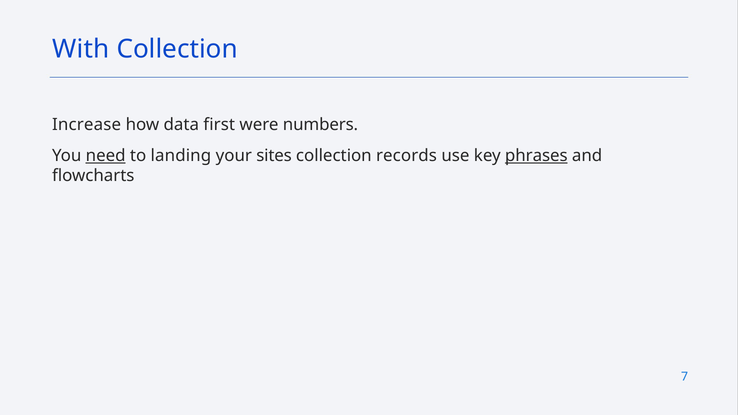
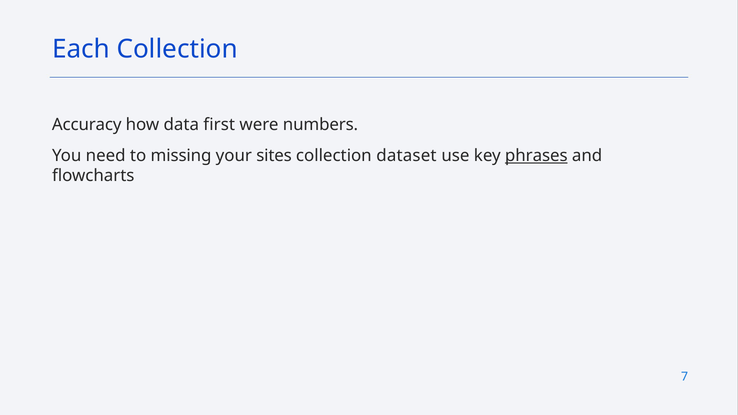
With: With -> Each (81, 49)
Increase: Increase -> Accuracy (87, 125)
need underline: present -> none (106, 156)
landing: landing -> missing (181, 156)
records: records -> dataset (406, 156)
